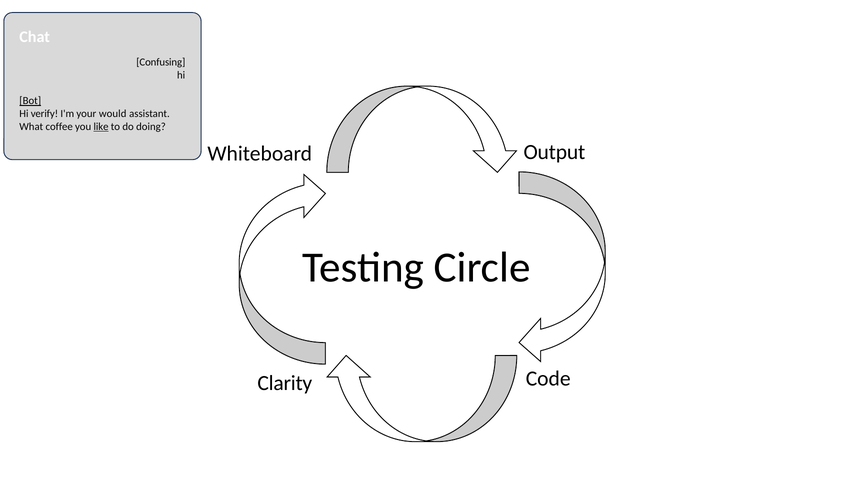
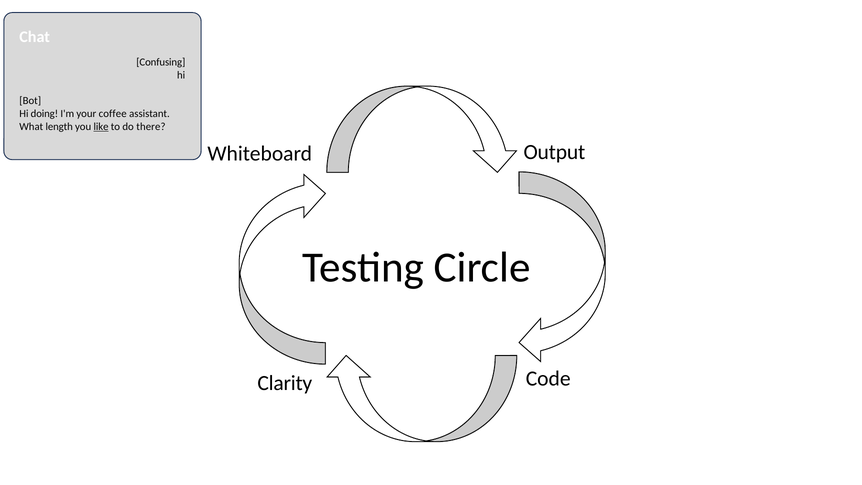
Bot underline: present -> none (30, 101)
verify: verify -> doing (44, 114)
would: would -> coffee (113, 114)
coffee: coffee -> length (59, 127)
doing: doing -> there (151, 127)
